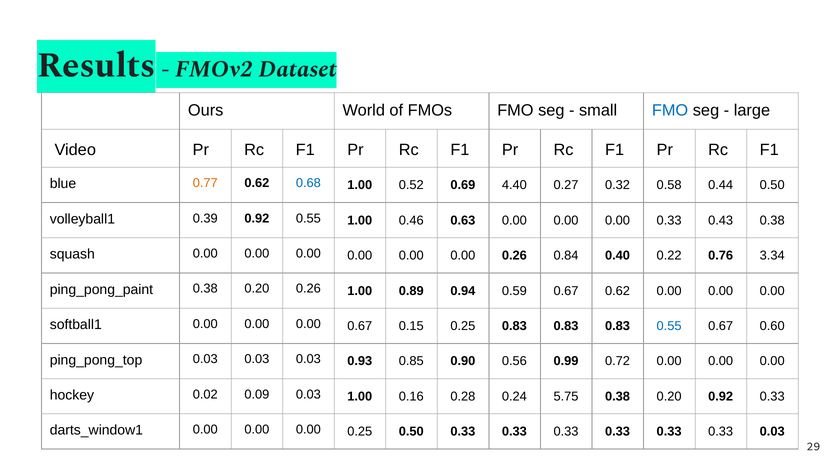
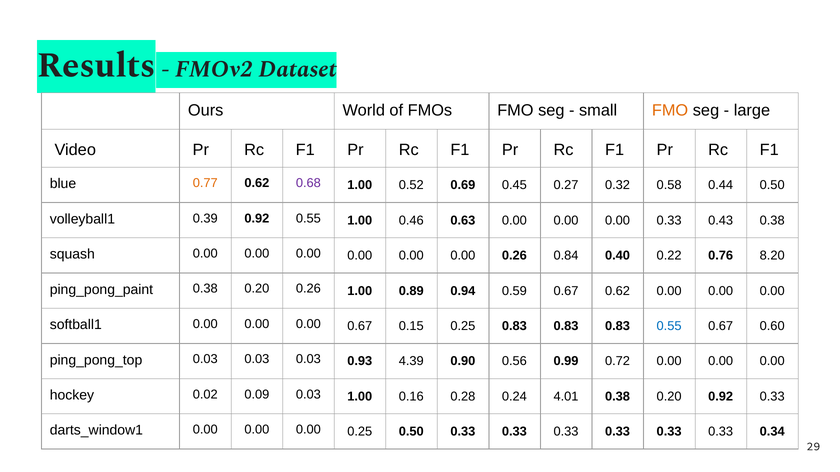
FMO colour: blue -> orange (670, 111)
0.68 colour: blue -> purple (308, 183)
4.40: 4.40 -> 0.45 (514, 185)
3.34: 3.34 -> 8.20 (772, 256)
0.85: 0.85 -> 4.39 (411, 362)
5.75: 5.75 -> 4.01 (566, 397)
0.33 0.03: 0.03 -> 0.34 (772, 432)
